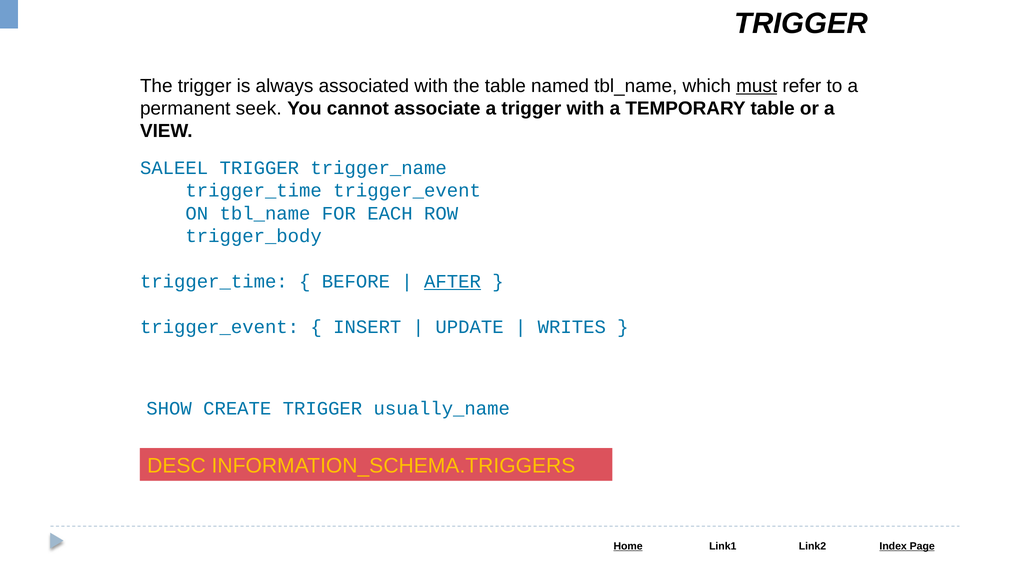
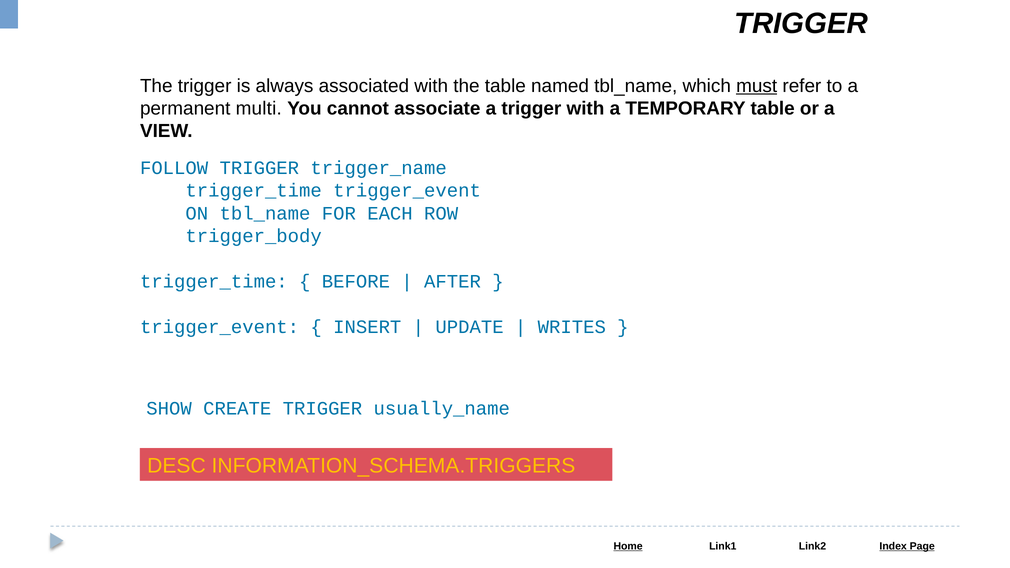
seek: seek -> multi (259, 109)
SALEEL: SALEEL -> FOLLOW (174, 168)
AFTER underline: present -> none (452, 282)
